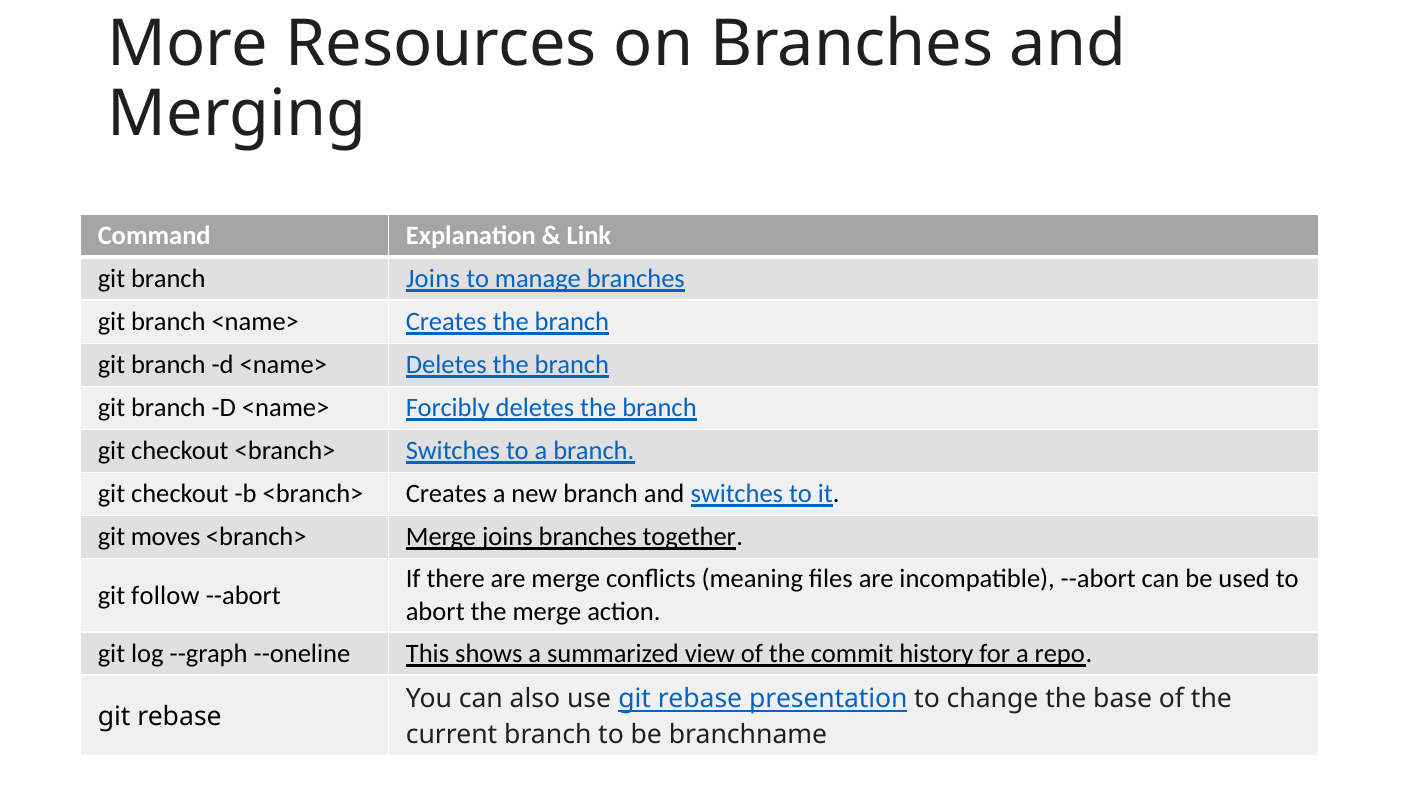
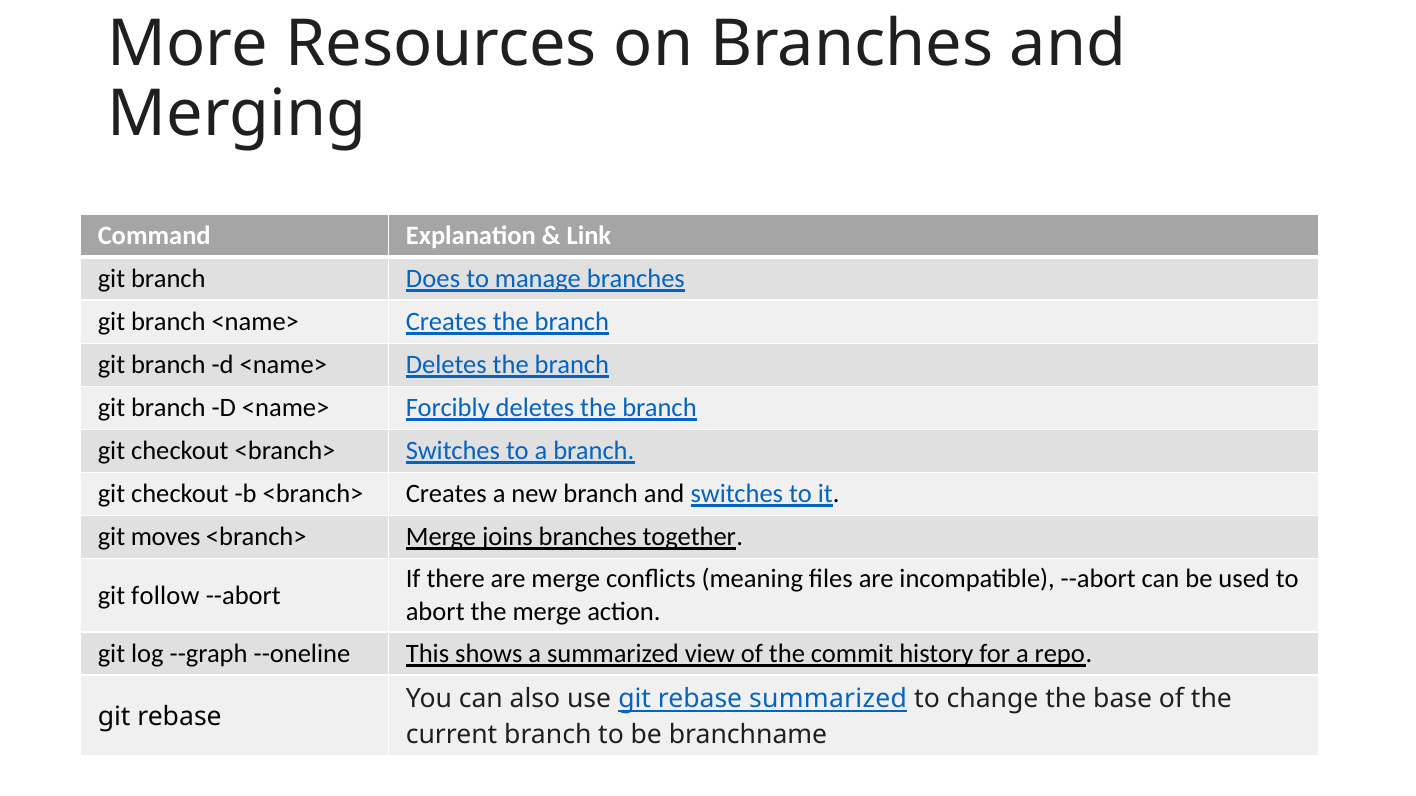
branch Joins: Joins -> Does (433, 279)
rebase presentation: presentation -> summarized (828, 699)
